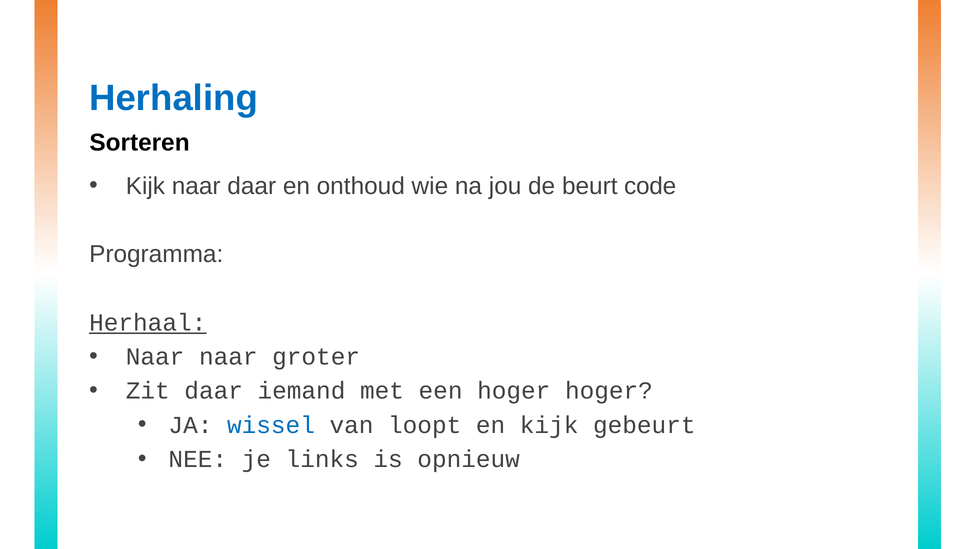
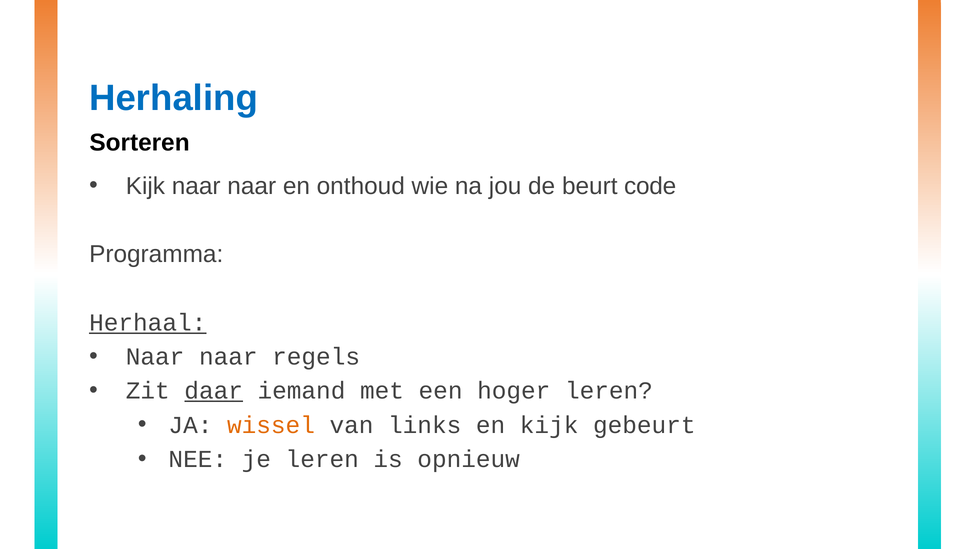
Kijk naar daar: daar -> naar (252, 186)
groter: groter -> regels (316, 357)
daar underline: none -> present (214, 391)
hoger hoger: hoger -> leren (609, 391)
wissel colour: blue -> orange (271, 425)
loopt: loopt -> links (425, 425)
je links: links -> leren (322, 459)
